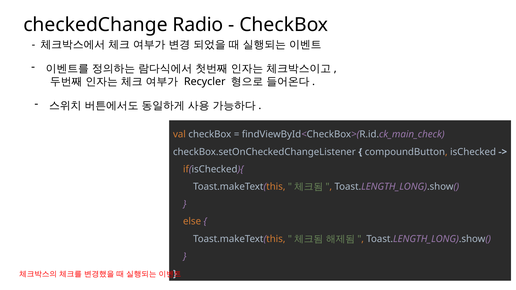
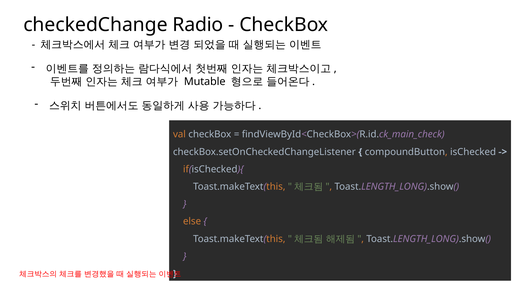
Recycler: Recycler -> Mutable (205, 82)
